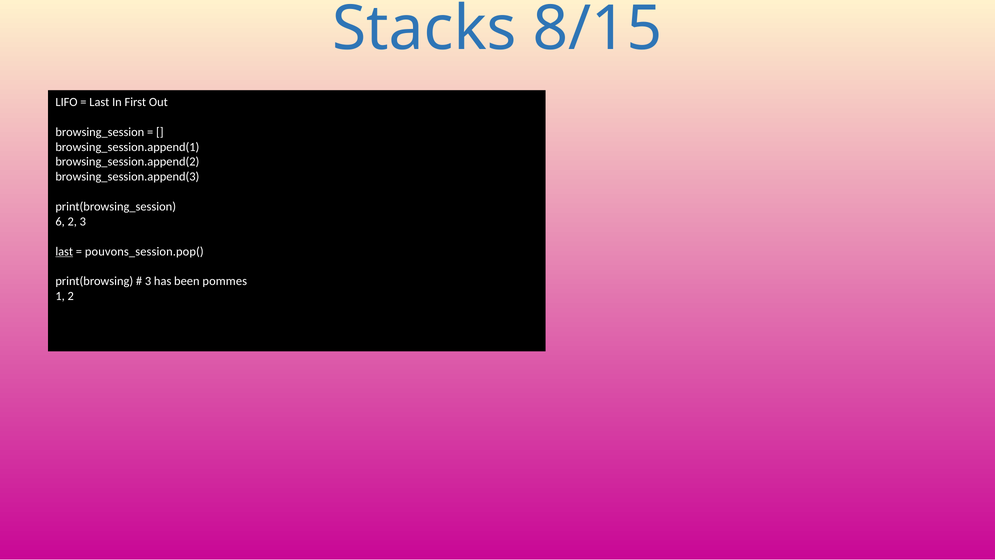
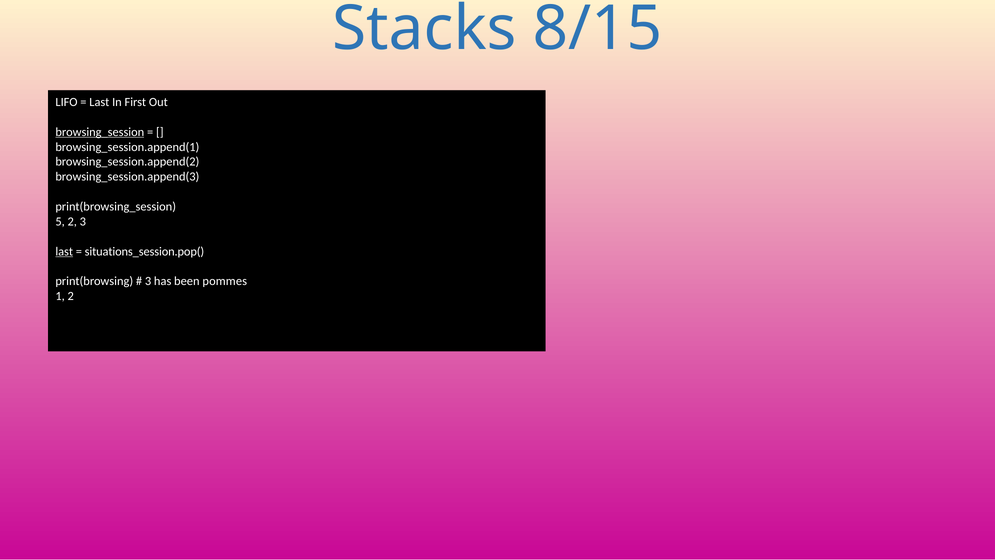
browsing_session underline: none -> present (100, 132)
6: 6 -> 5 (60, 221)
pouvons_session.pop(: pouvons_session.pop( -> situations_session.pop( (144, 251)
